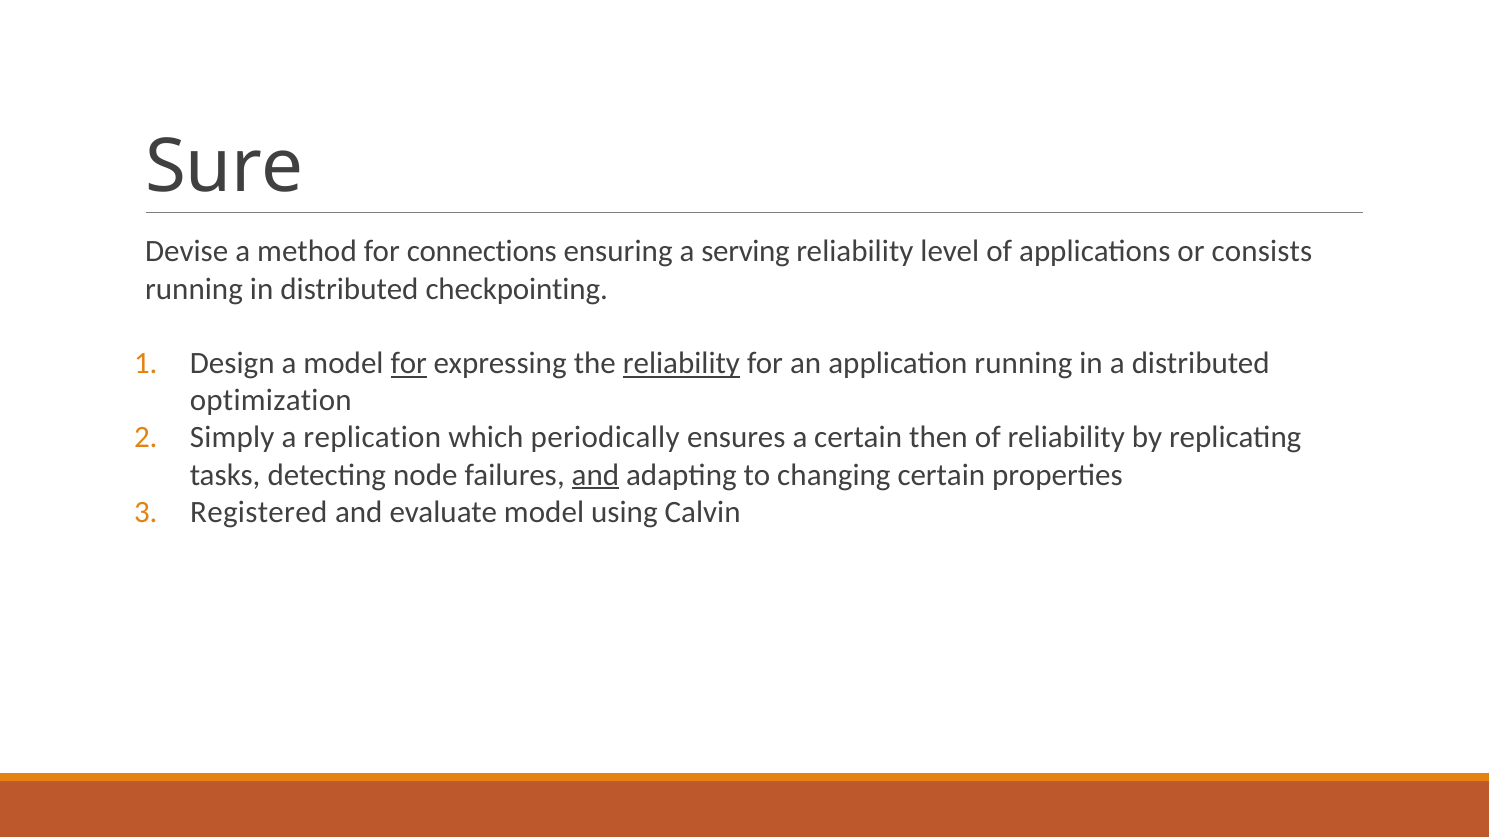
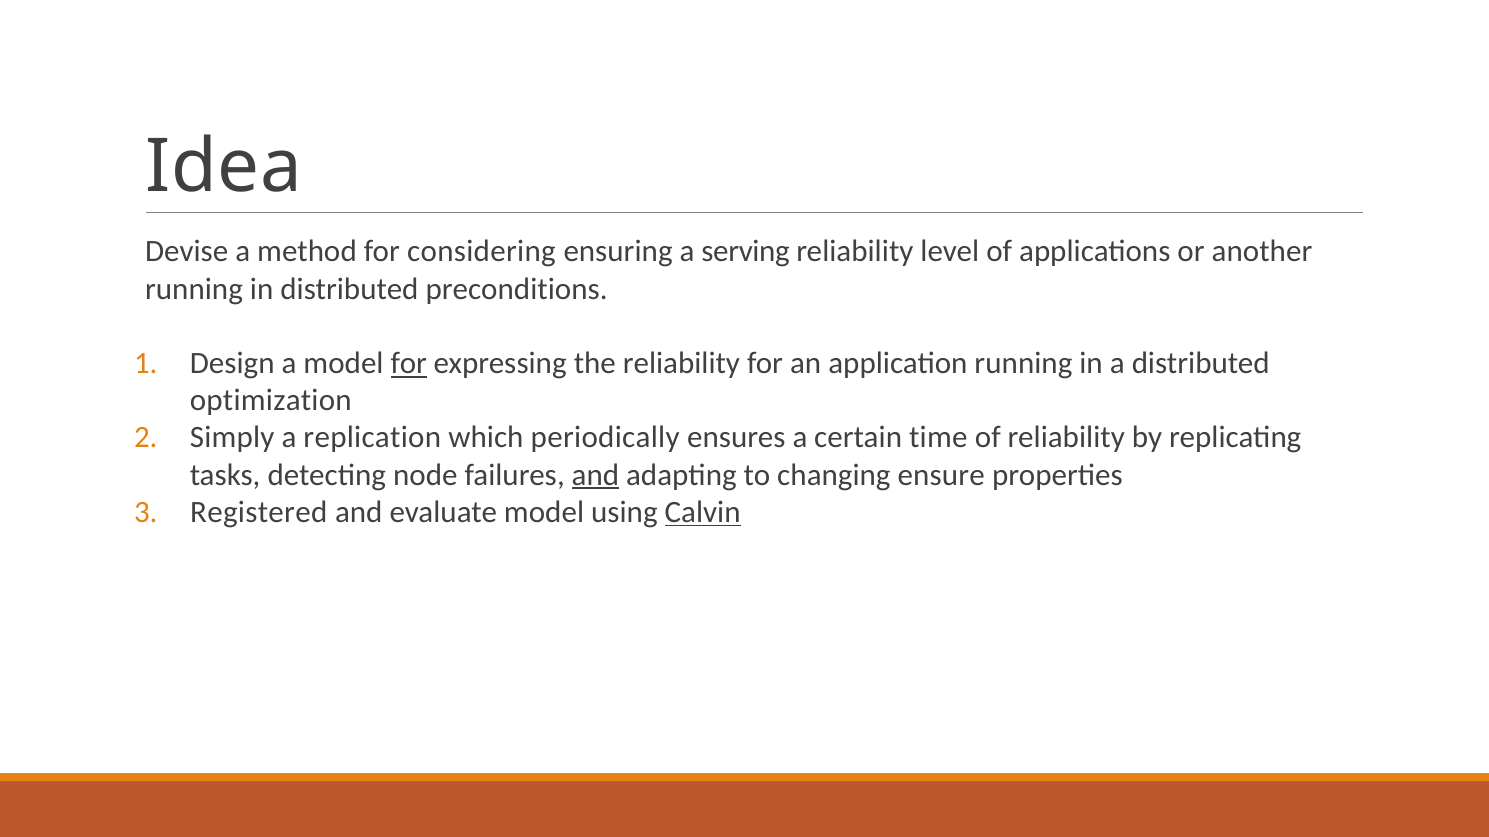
Sure: Sure -> Idea (224, 167)
connections: connections -> considering (481, 252)
consists: consists -> another (1262, 252)
checkpointing: checkpointing -> preconditions (517, 289)
reliability underline: present -> none (681, 364)
then: then -> time (938, 438)
changing certain: certain -> ensure (941, 475)
Calvin underline: none -> present (703, 512)
